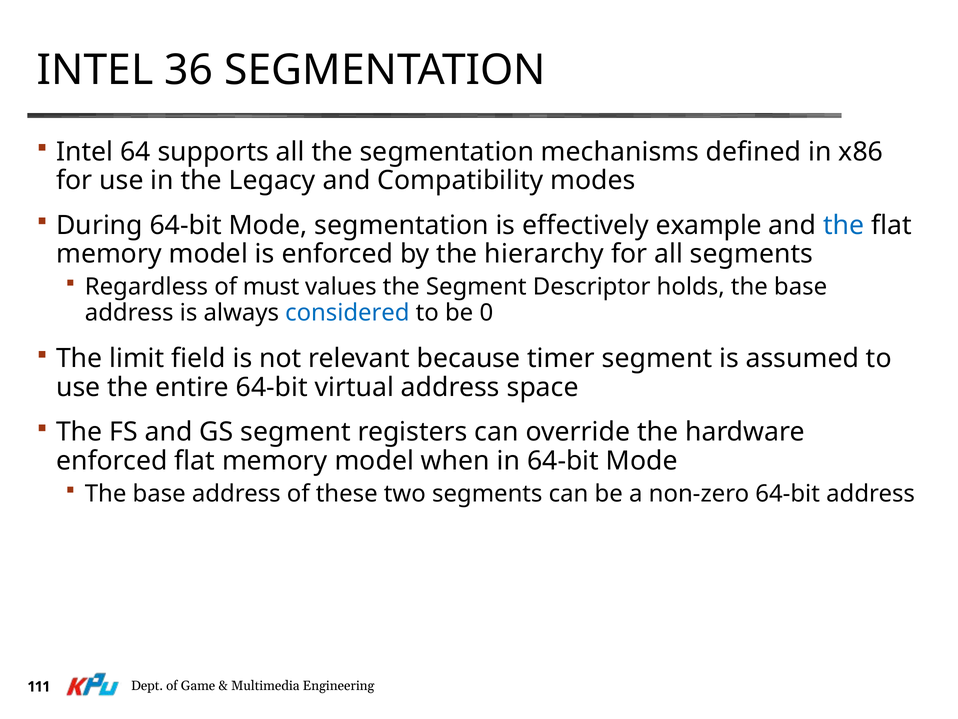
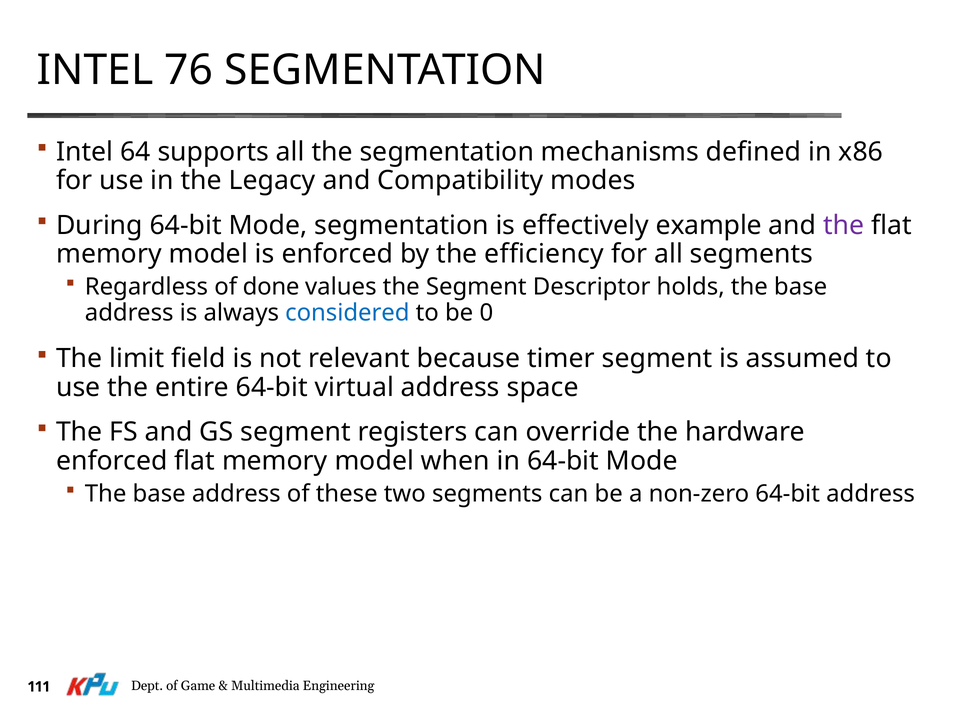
36: 36 -> 76 (189, 70)
the colour: blue -> purple (844, 225)
hierarchy: hierarchy -> efficiency (544, 254)
must: must -> done (271, 287)
